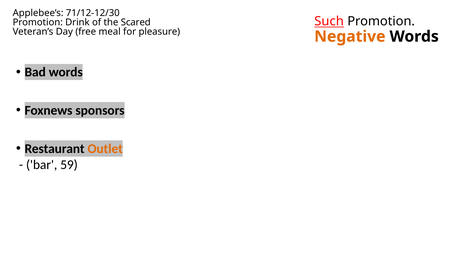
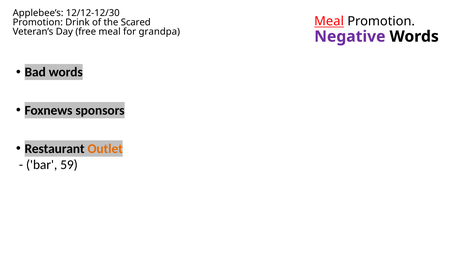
71/12-12/30: 71/12-12/30 -> 12/12-12/30 (93, 13)
Such: Such -> Meal (329, 21)
pleasure: pleasure -> grandpa (159, 32)
Negative colour: orange -> purple (350, 37)
